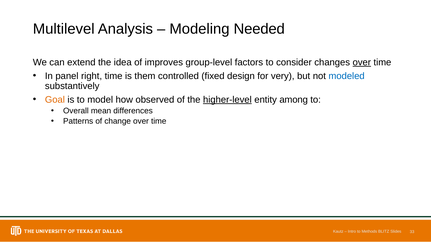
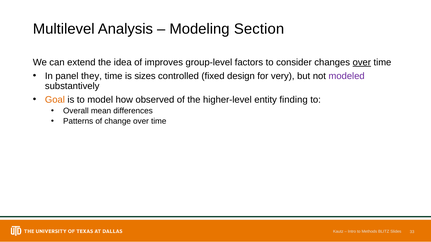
Needed: Needed -> Section (259, 29)
right: right -> they (92, 76)
them: them -> sizes (145, 76)
modeled colour: blue -> purple (347, 76)
higher-level underline: present -> none (227, 100)
among: among -> finding (294, 100)
